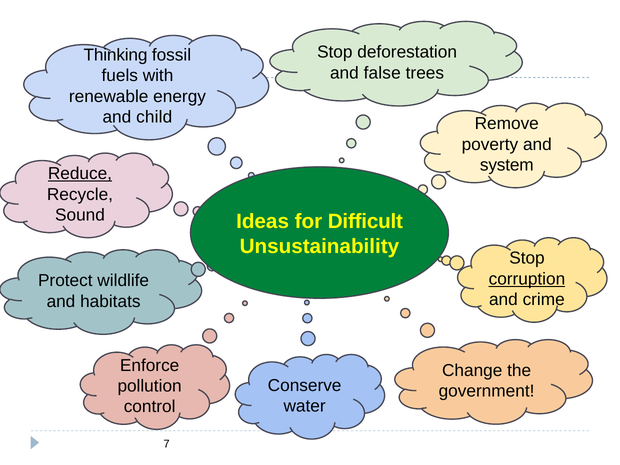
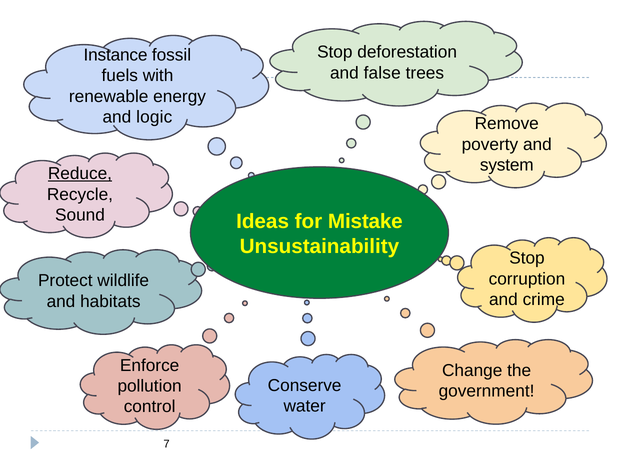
Thinking: Thinking -> Instance (116, 55)
child: child -> logic (154, 117)
Difficult: Difficult -> Mistake (365, 222)
corruption underline: present -> none (527, 279)
